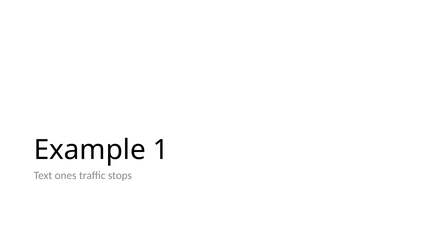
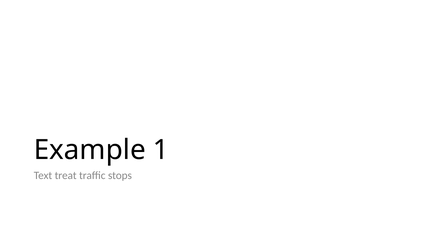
ones: ones -> treat (66, 176)
